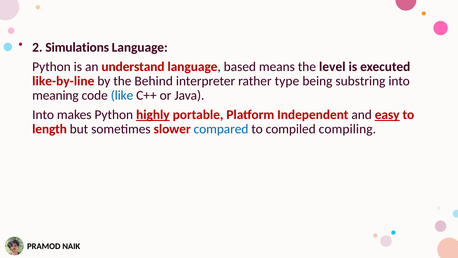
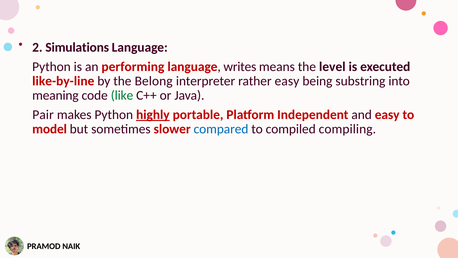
understand: understand -> performing (133, 67)
based: based -> writes (240, 67)
Behind: Behind -> Belong (154, 81)
rather type: type -> easy (287, 81)
like colour: blue -> green (122, 95)
Into: Into -> Pair (43, 115)
easy underline: present -> none (387, 115)
length: length -> model (50, 129)
